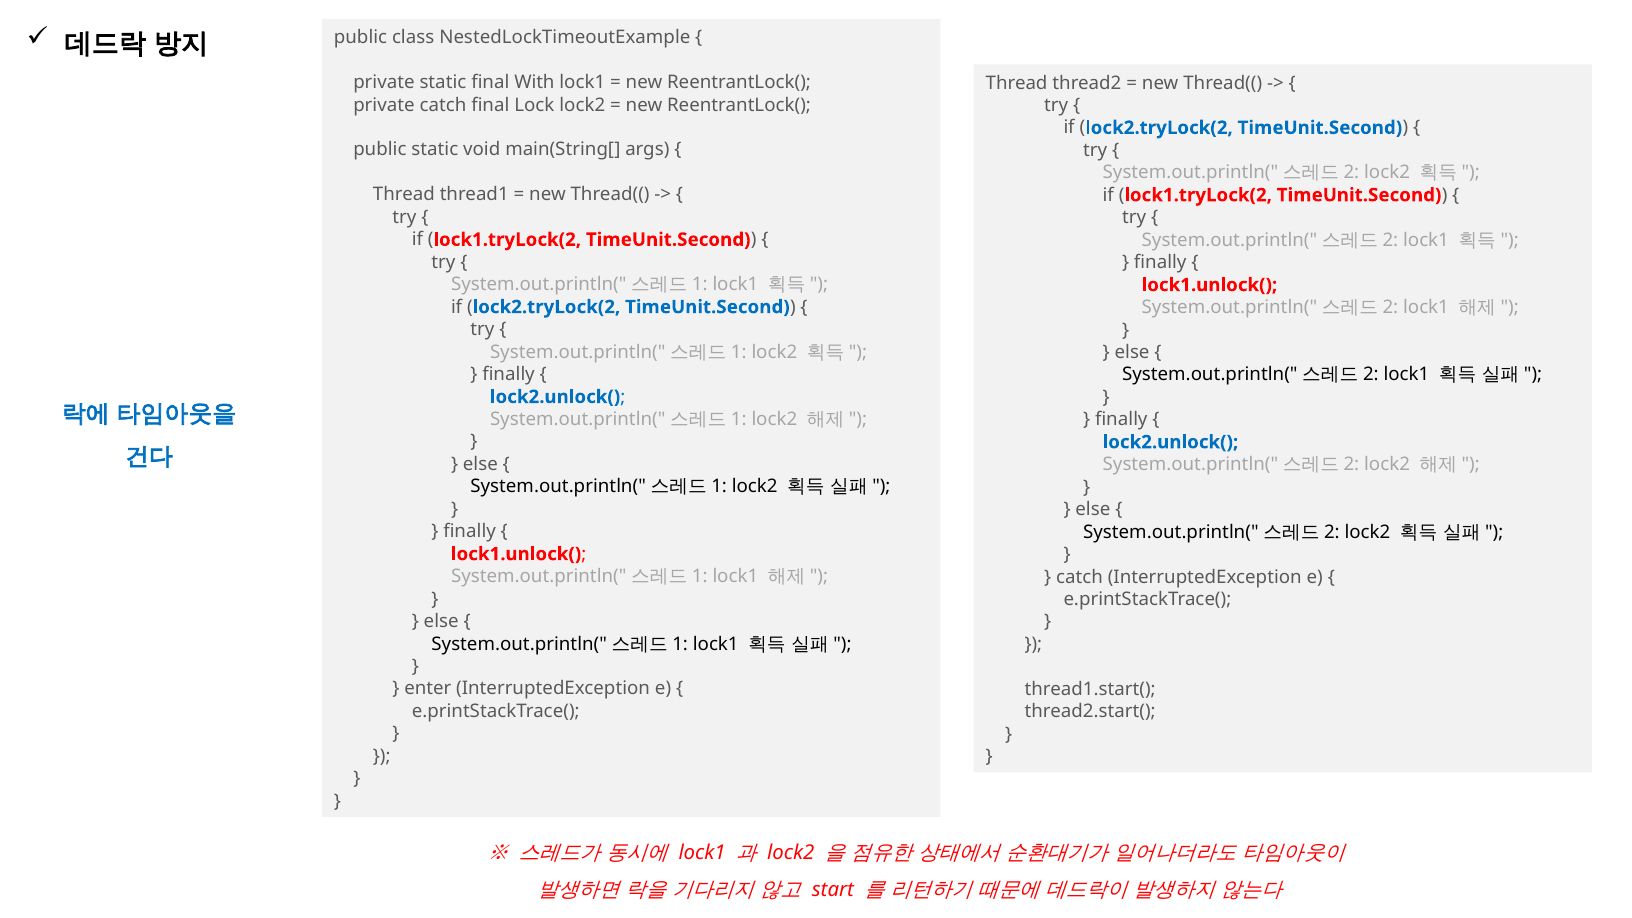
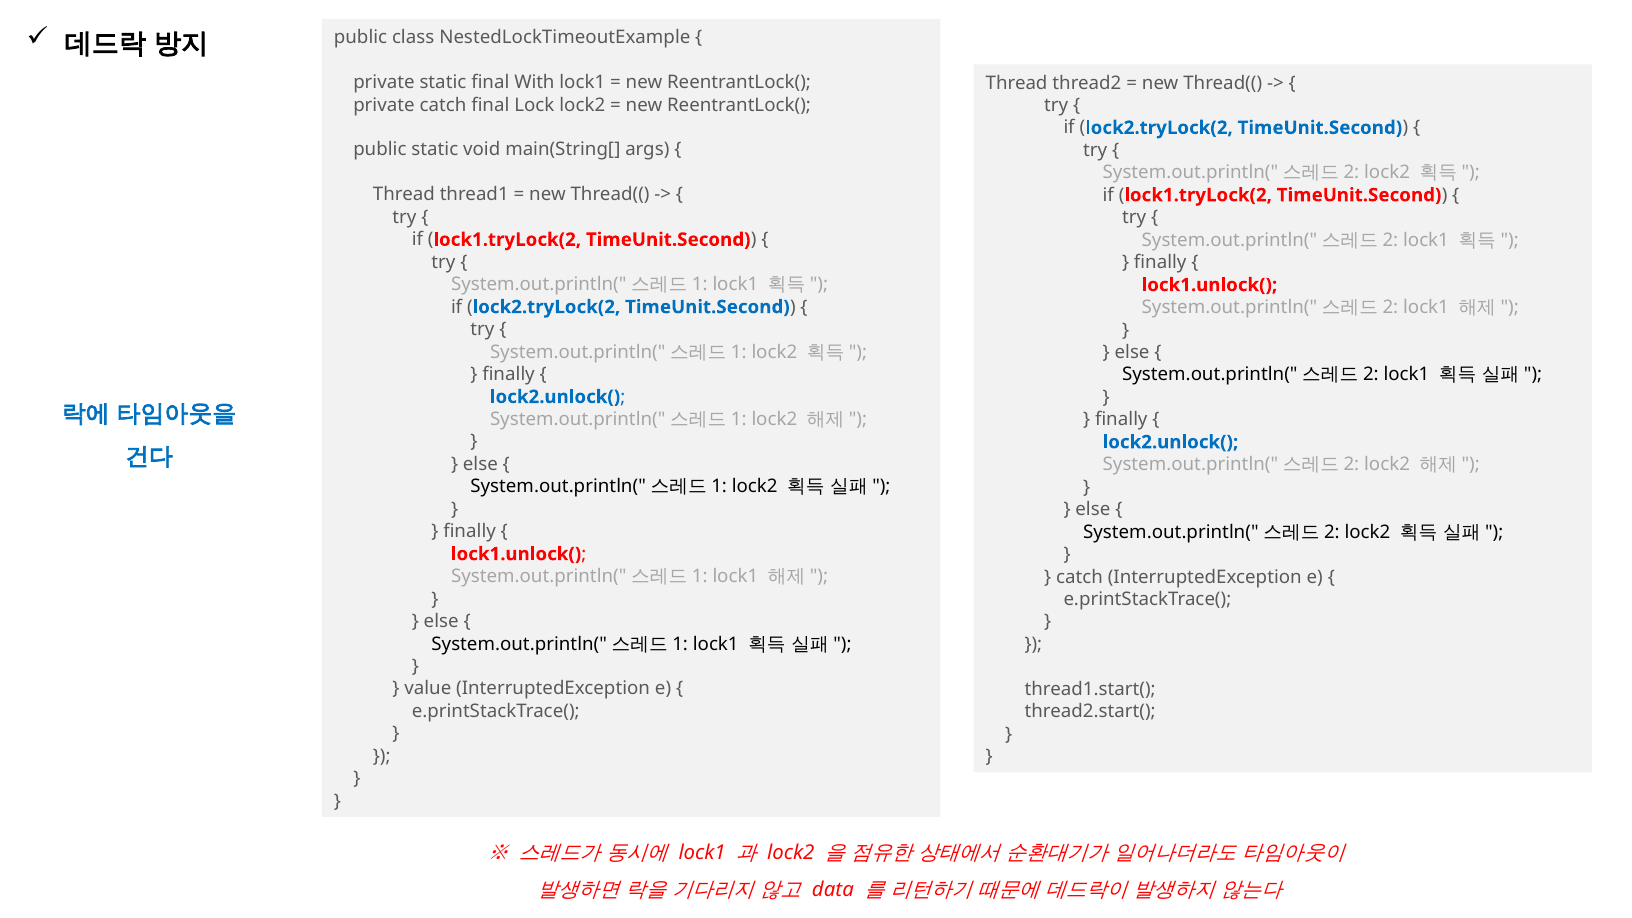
enter: enter -> value (428, 689)
start: start -> data (833, 889)
